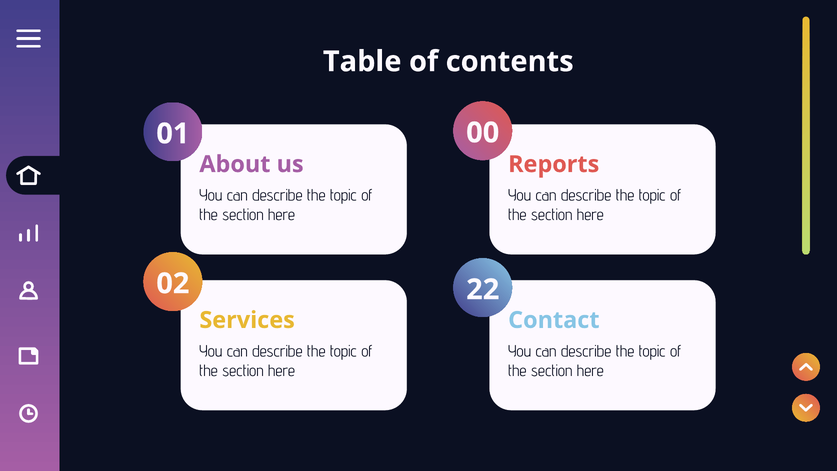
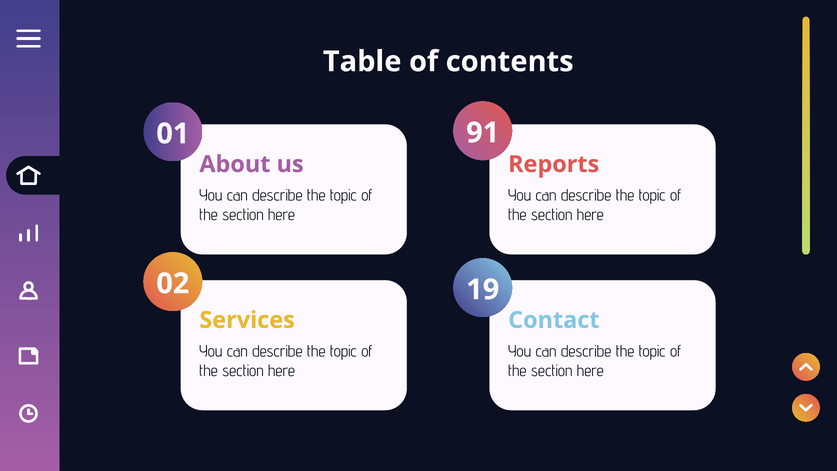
00: 00 -> 91 (483, 133)
22: 22 -> 19 (483, 290)
